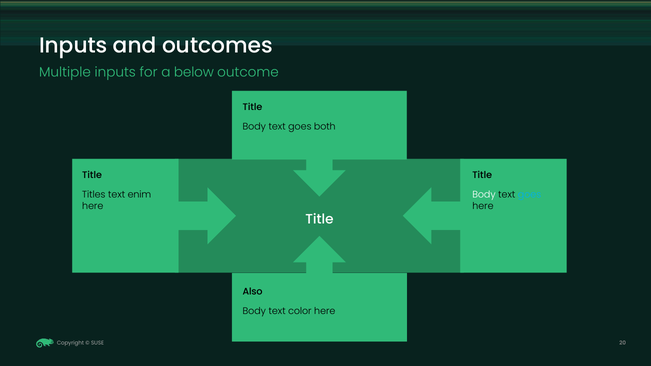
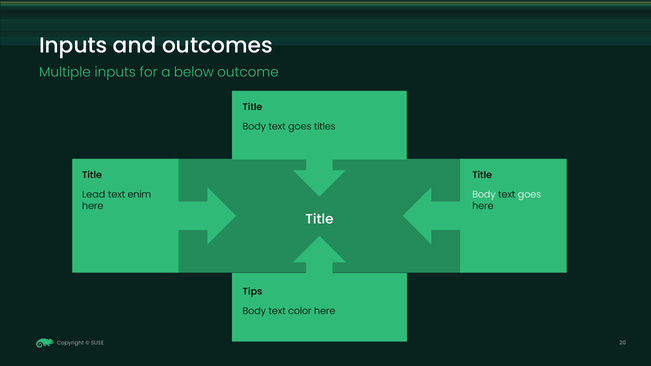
both: both -> titles (325, 127)
Titles: Titles -> Lead (94, 195)
goes colour: light blue -> white (529, 195)
Also: Also -> Tips (252, 292)
